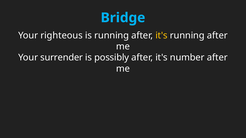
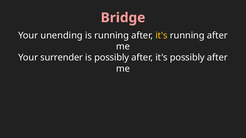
Bridge colour: light blue -> pink (123, 18)
righteous: righteous -> unending (62, 36)
it's number: number -> possibly (187, 58)
